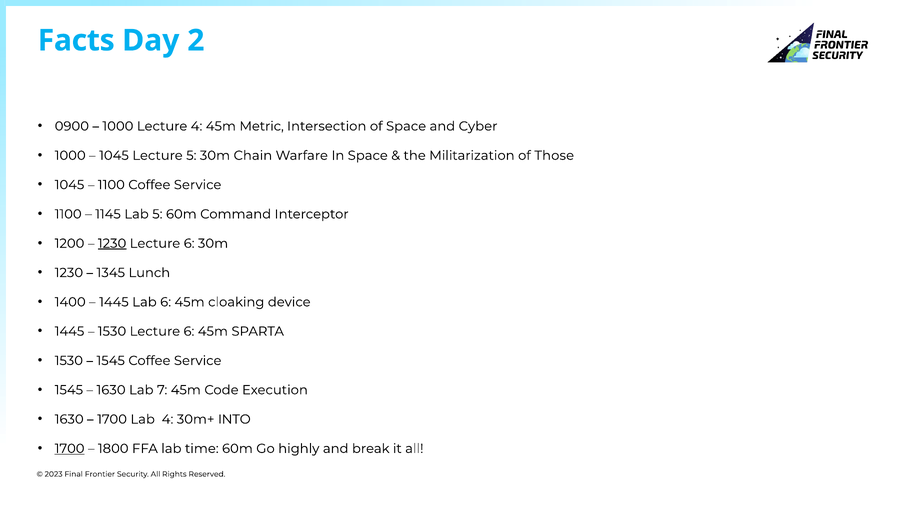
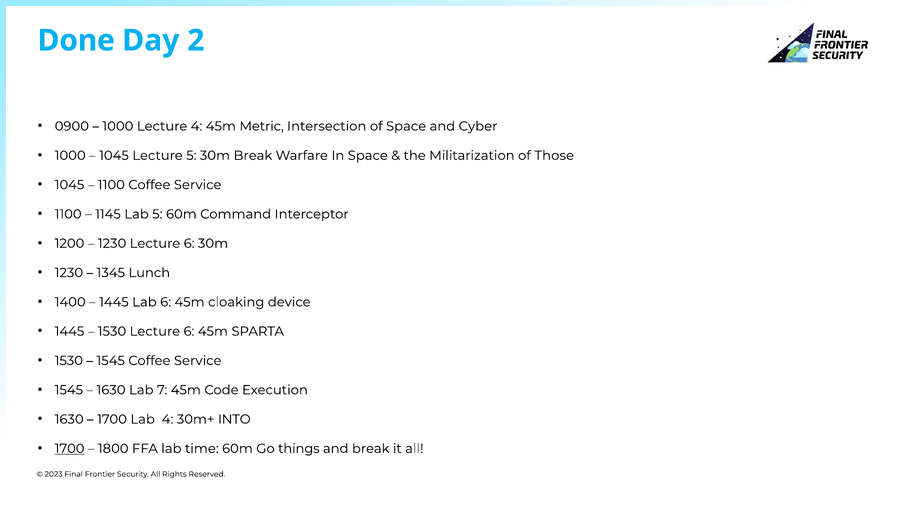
Facts: Facts -> Done (76, 41)
30m Chain: Chain -> Break (253, 155)
1230 underline: present -> none (112, 243)
highly: highly -> things (299, 449)
